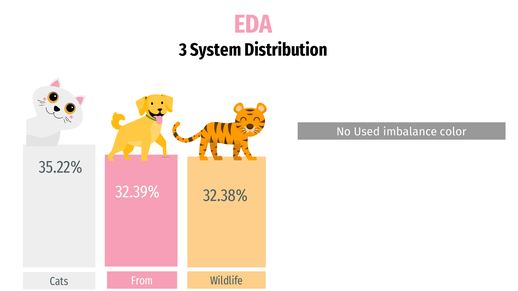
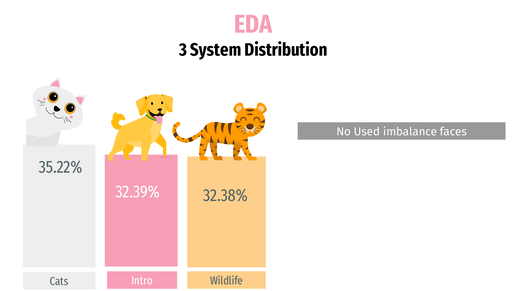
color: color -> faces (453, 132)
From: From -> Intro (142, 281)
